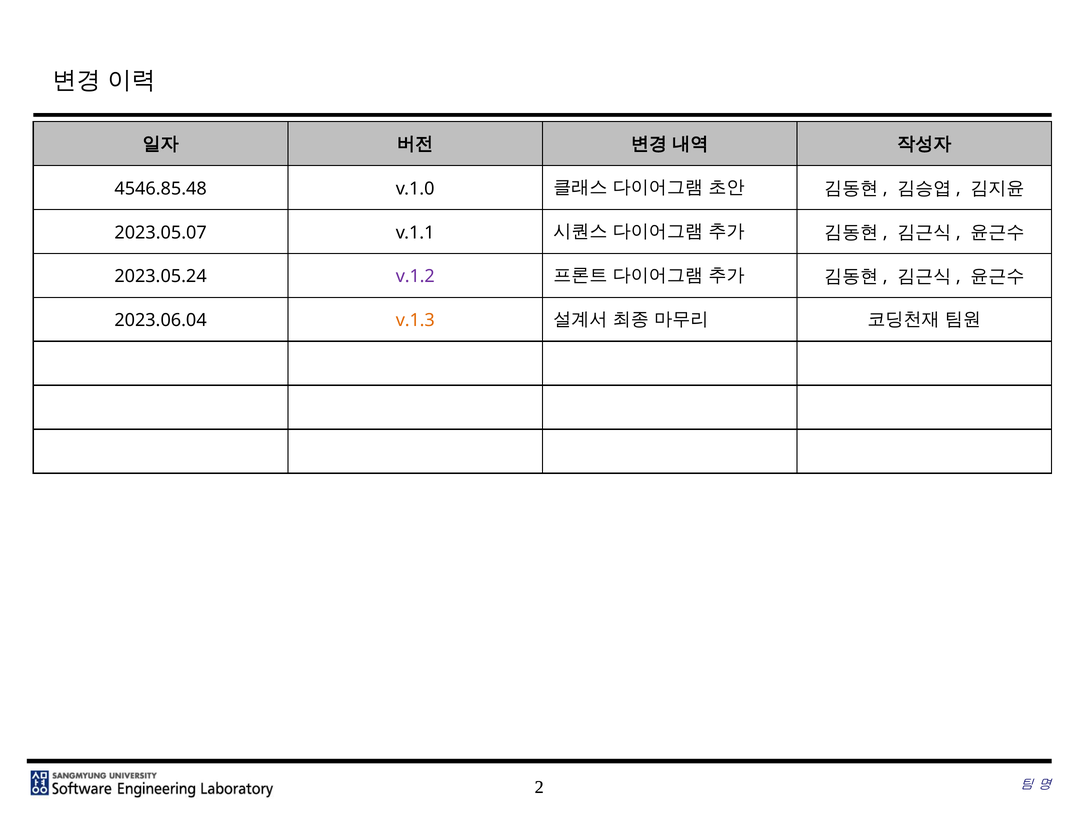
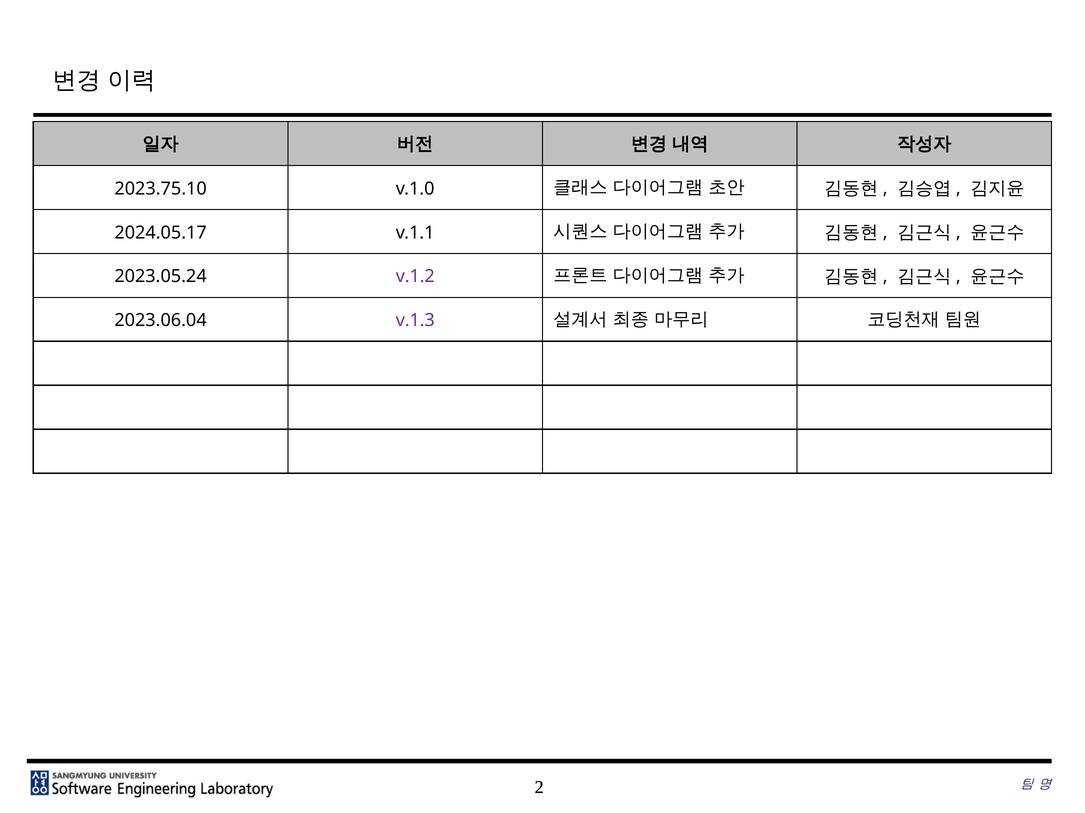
4546.85.48: 4546.85.48 -> 2023.75.10 (161, 189)
2023.05.07: 2023.05.07 -> 2024.05.17 (161, 233)
v.1.3 colour: orange -> purple (415, 321)
